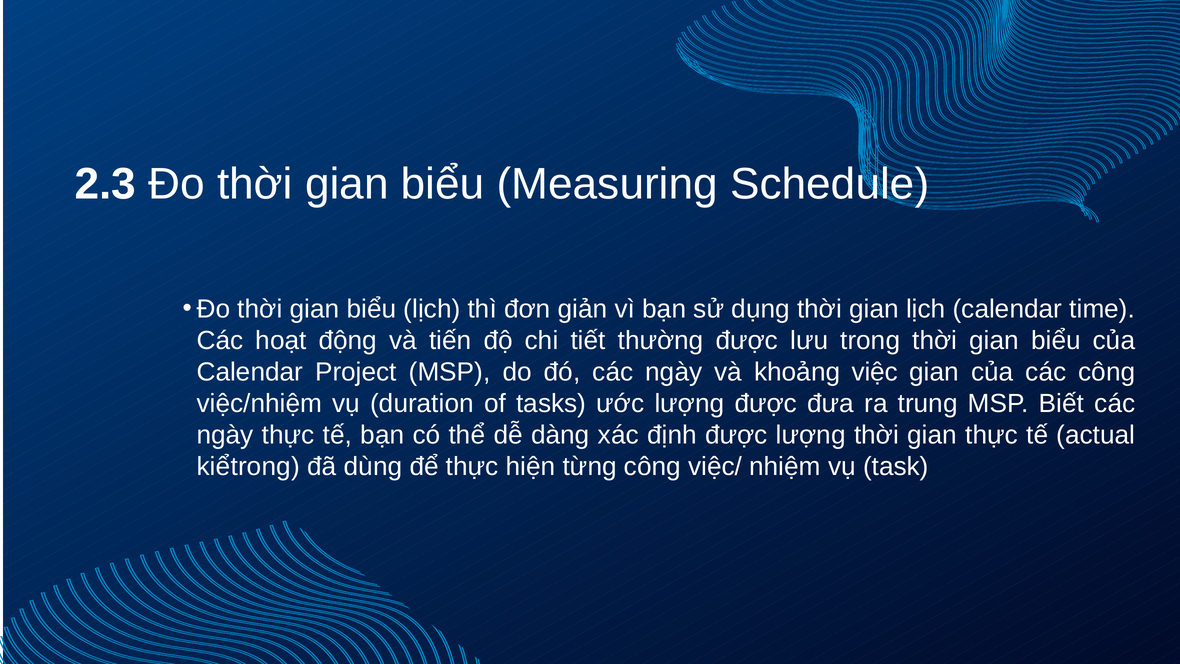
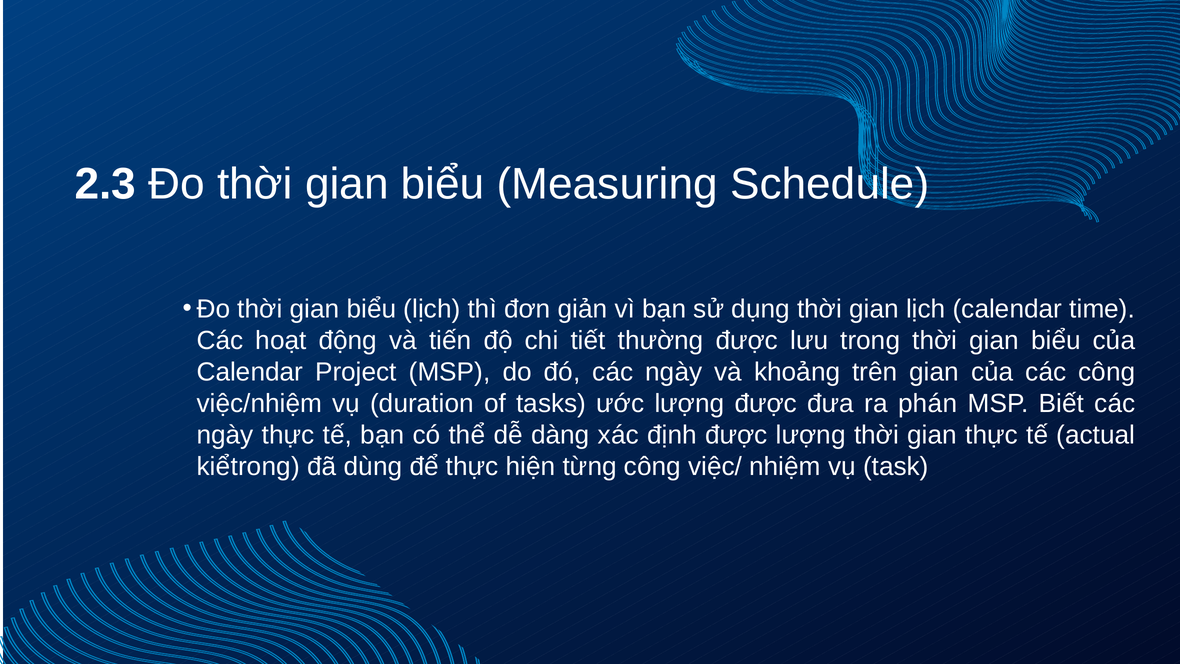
việc: việc -> trên (875, 372)
trung: trung -> phán (928, 403)
